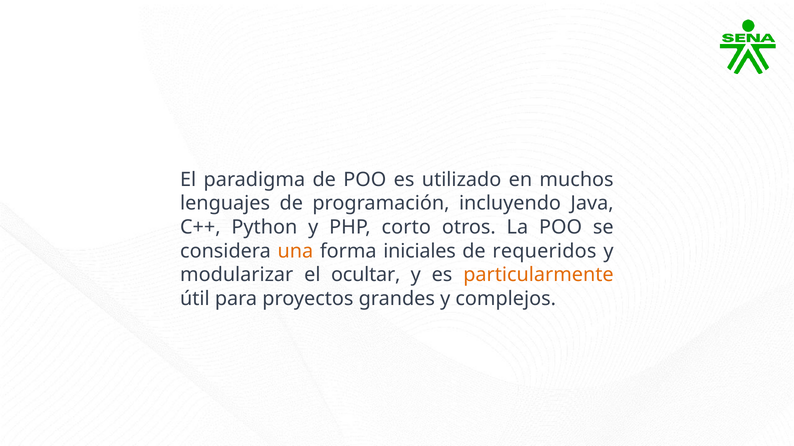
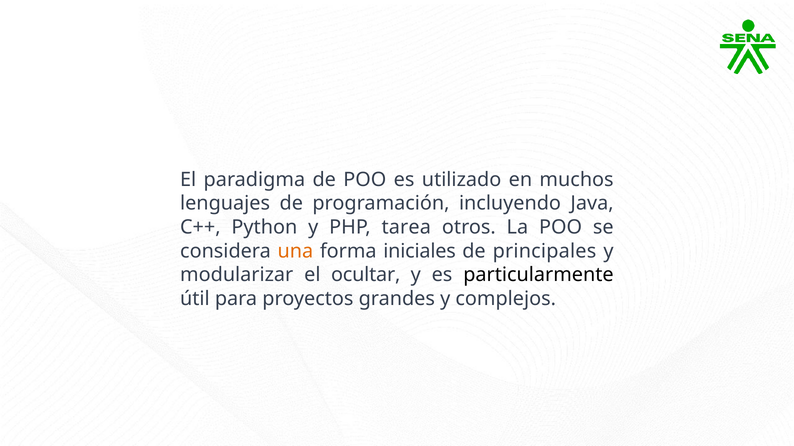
corto: corto -> tarea (406, 228)
requeridos: requeridos -> principales (544, 251)
particularmente colour: orange -> black (538, 275)
